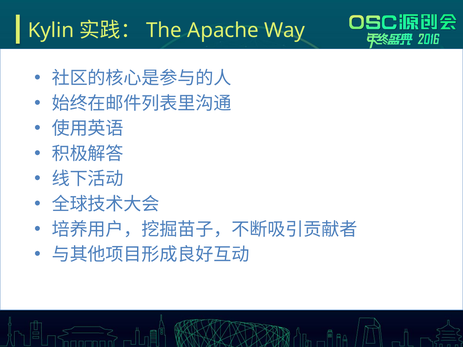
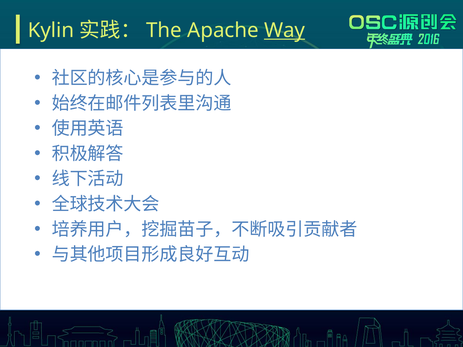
Way underline: none -> present (285, 30)
